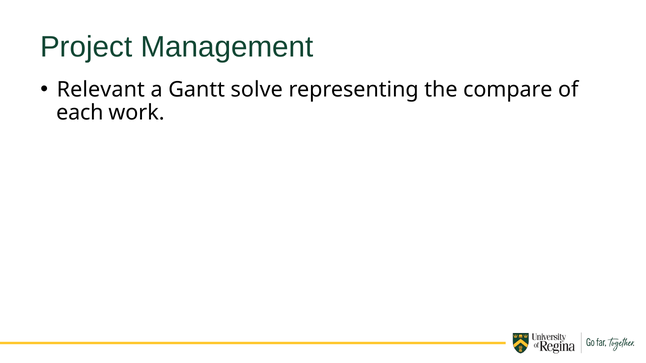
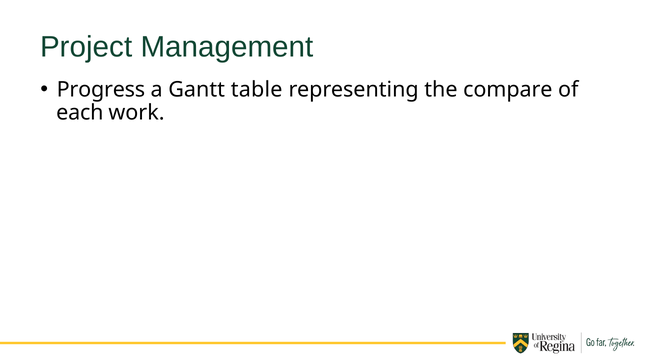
Relevant: Relevant -> Progress (101, 90)
solve: solve -> table (257, 90)
